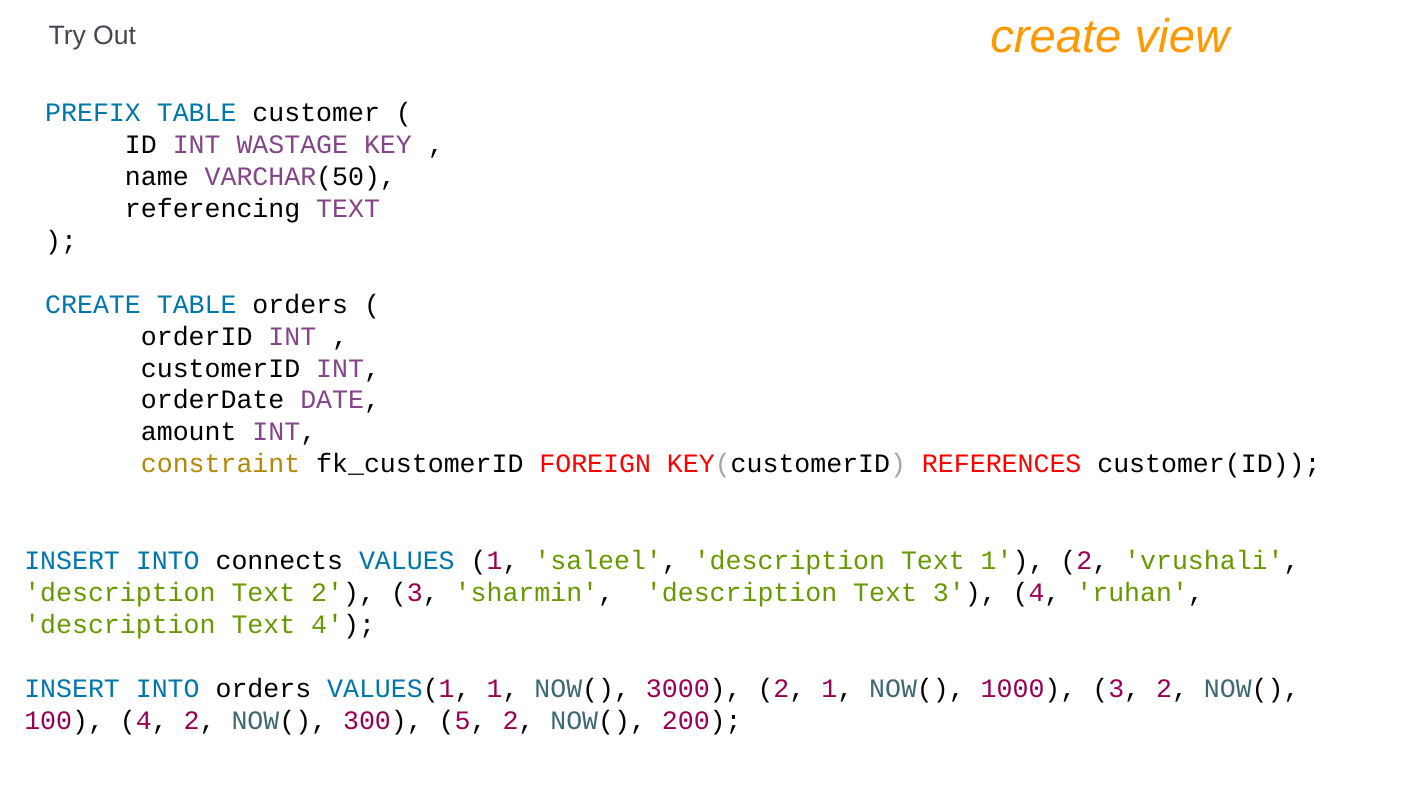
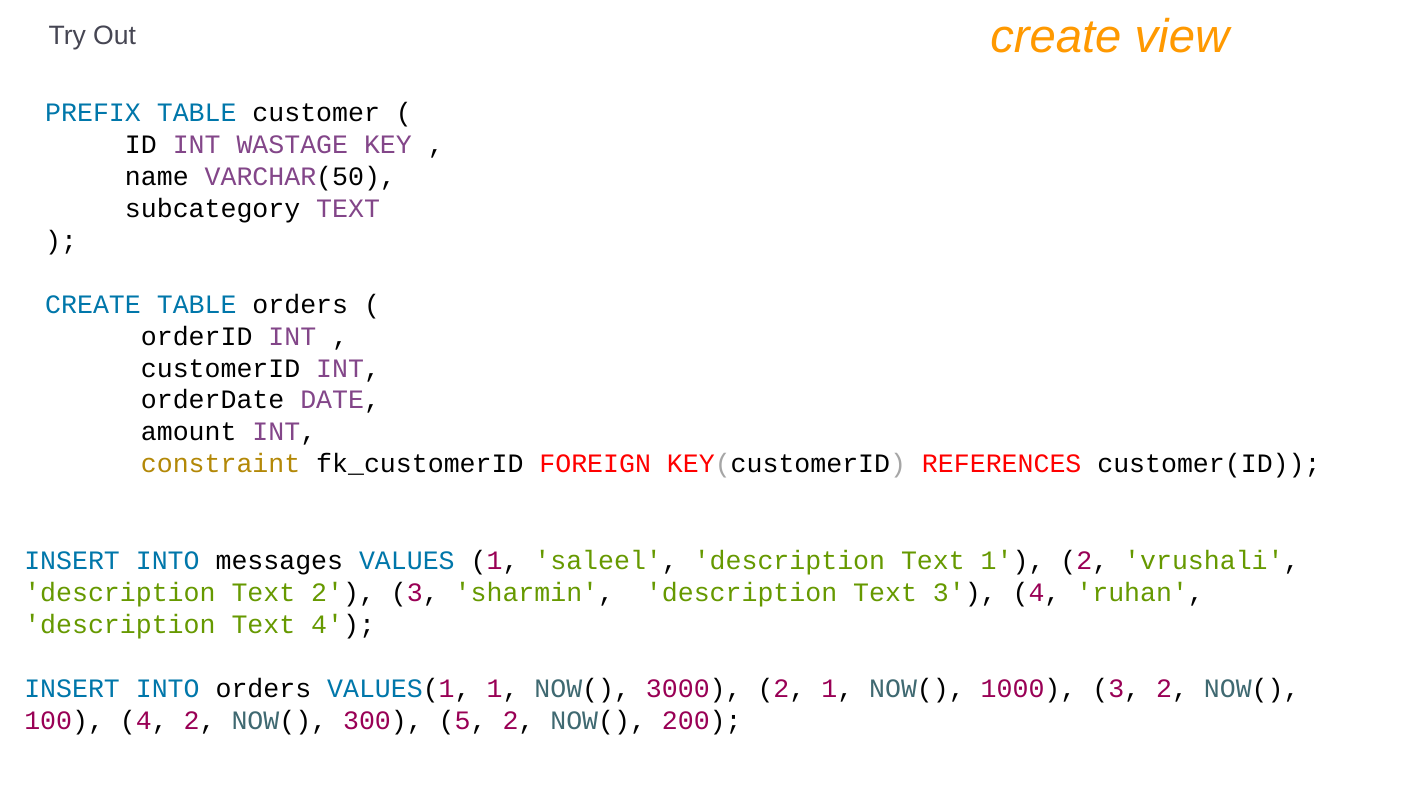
referencing: referencing -> subcategory (213, 209)
connects: connects -> messages (279, 561)
